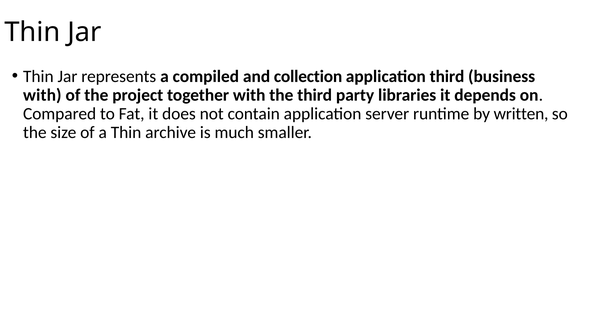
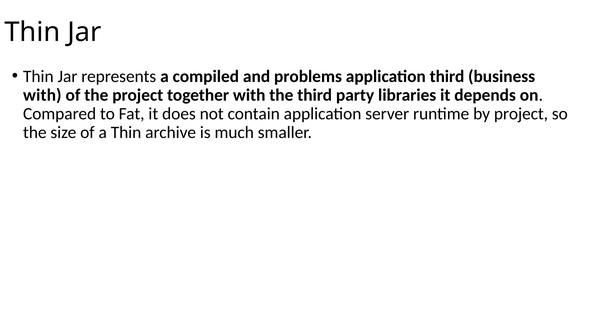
collection: collection -> problems (308, 76)
by written: written -> project (521, 114)
